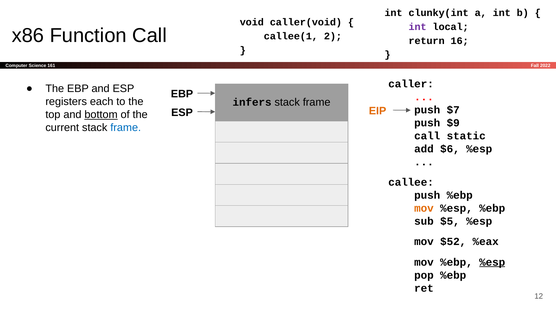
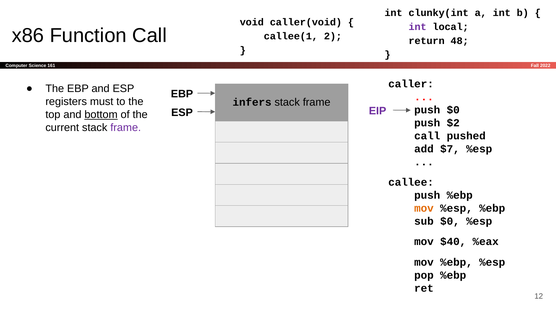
16: 16 -> 48 (460, 41)
each: each -> must (102, 102)
push $7: $7 -> $0 (453, 110)
EIP colour: orange -> purple (378, 111)
$9: $9 -> $2 (453, 123)
frame colour: blue -> purple (126, 128)
static: static -> pushed (466, 136)
$6: $6 -> $7 (450, 149)
sub $5: $5 -> $0 (450, 221)
$52: $52 -> $40 (453, 242)
%esp underline: present -> none (492, 262)
